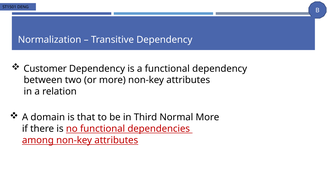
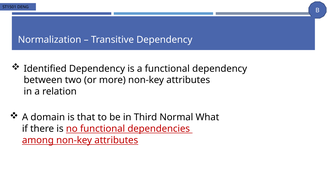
Customer: Customer -> Identified (45, 69)
Normal More: More -> What (207, 117)
